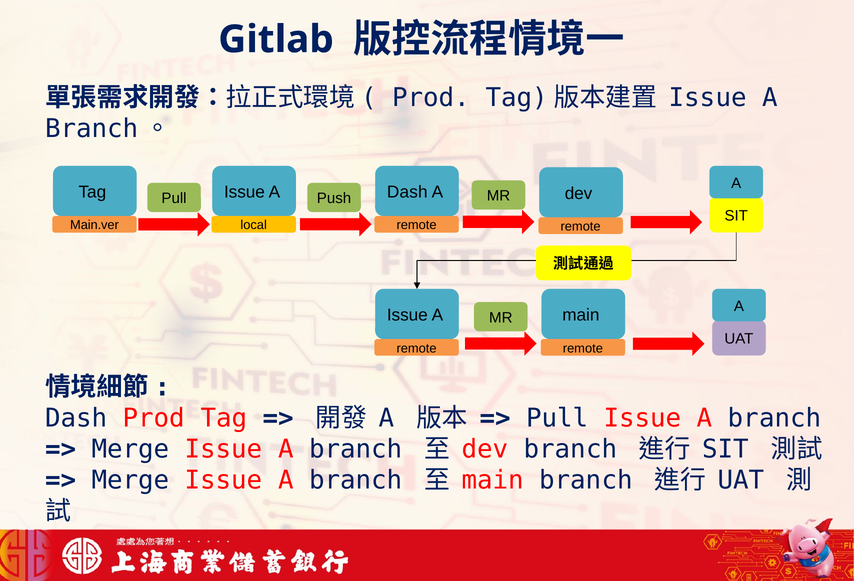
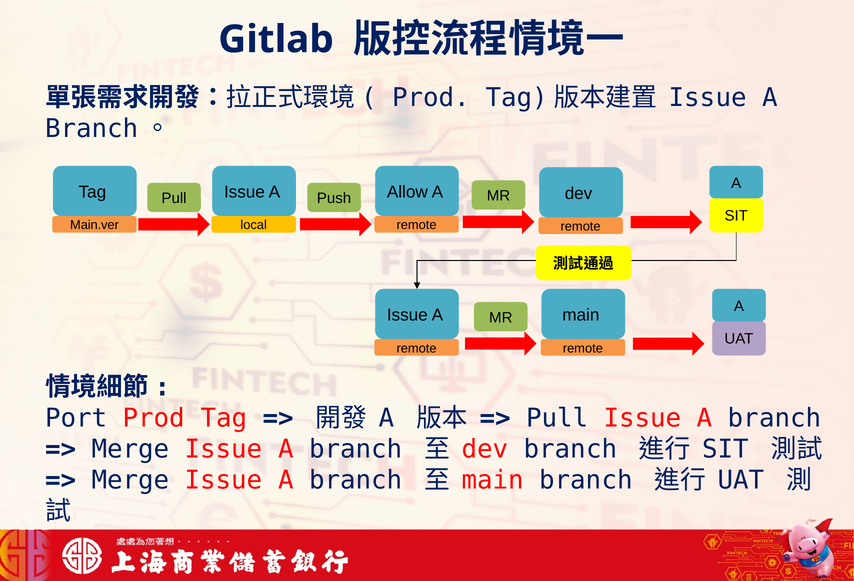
Push Dash: Dash -> Allow (407, 192)
Dash: Dash -> Port (76, 418)
